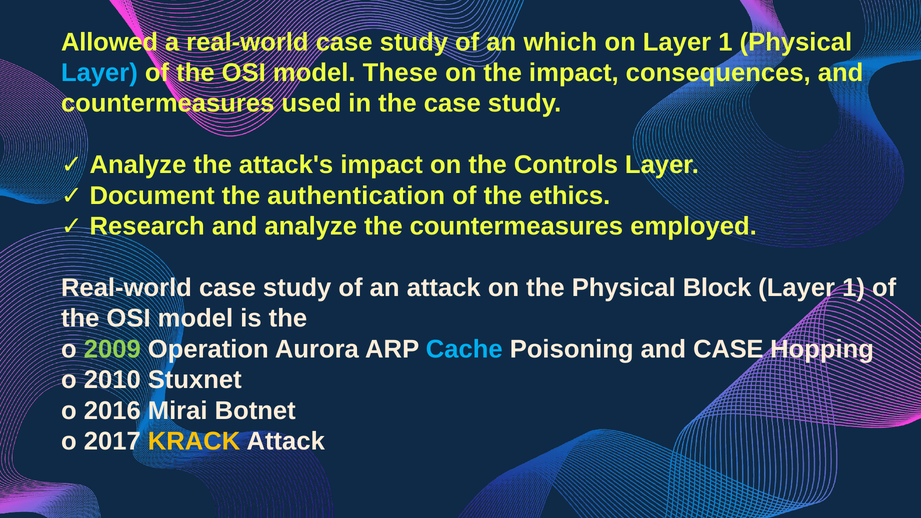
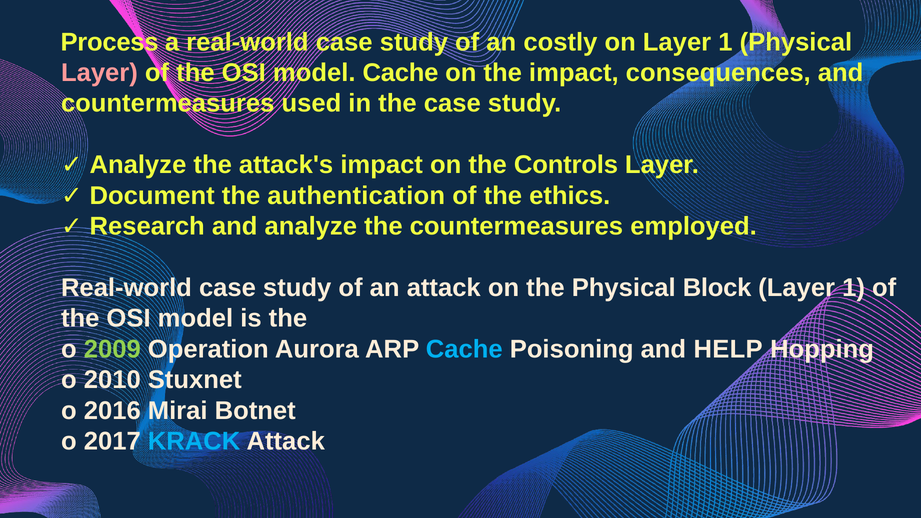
Allowed: Allowed -> Process (110, 42)
which: which -> costly (560, 42)
Layer colour: light blue -> pink (99, 73)
model These: These -> Cache (400, 73)
and CASE: CASE -> HELP (728, 349)
KRACK colour: yellow -> light blue (194, 441)
